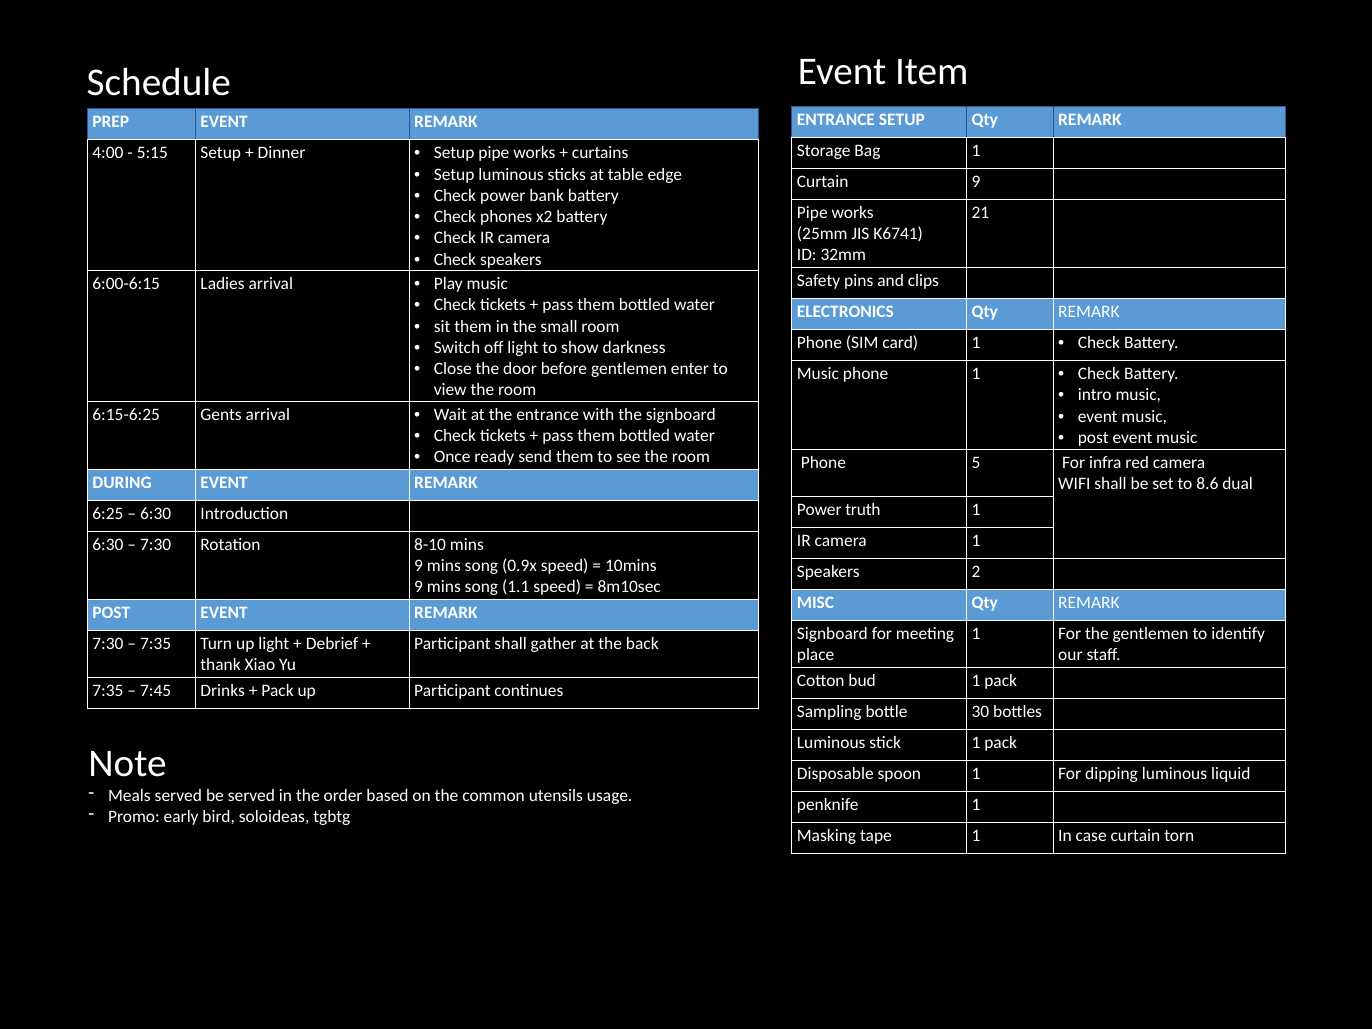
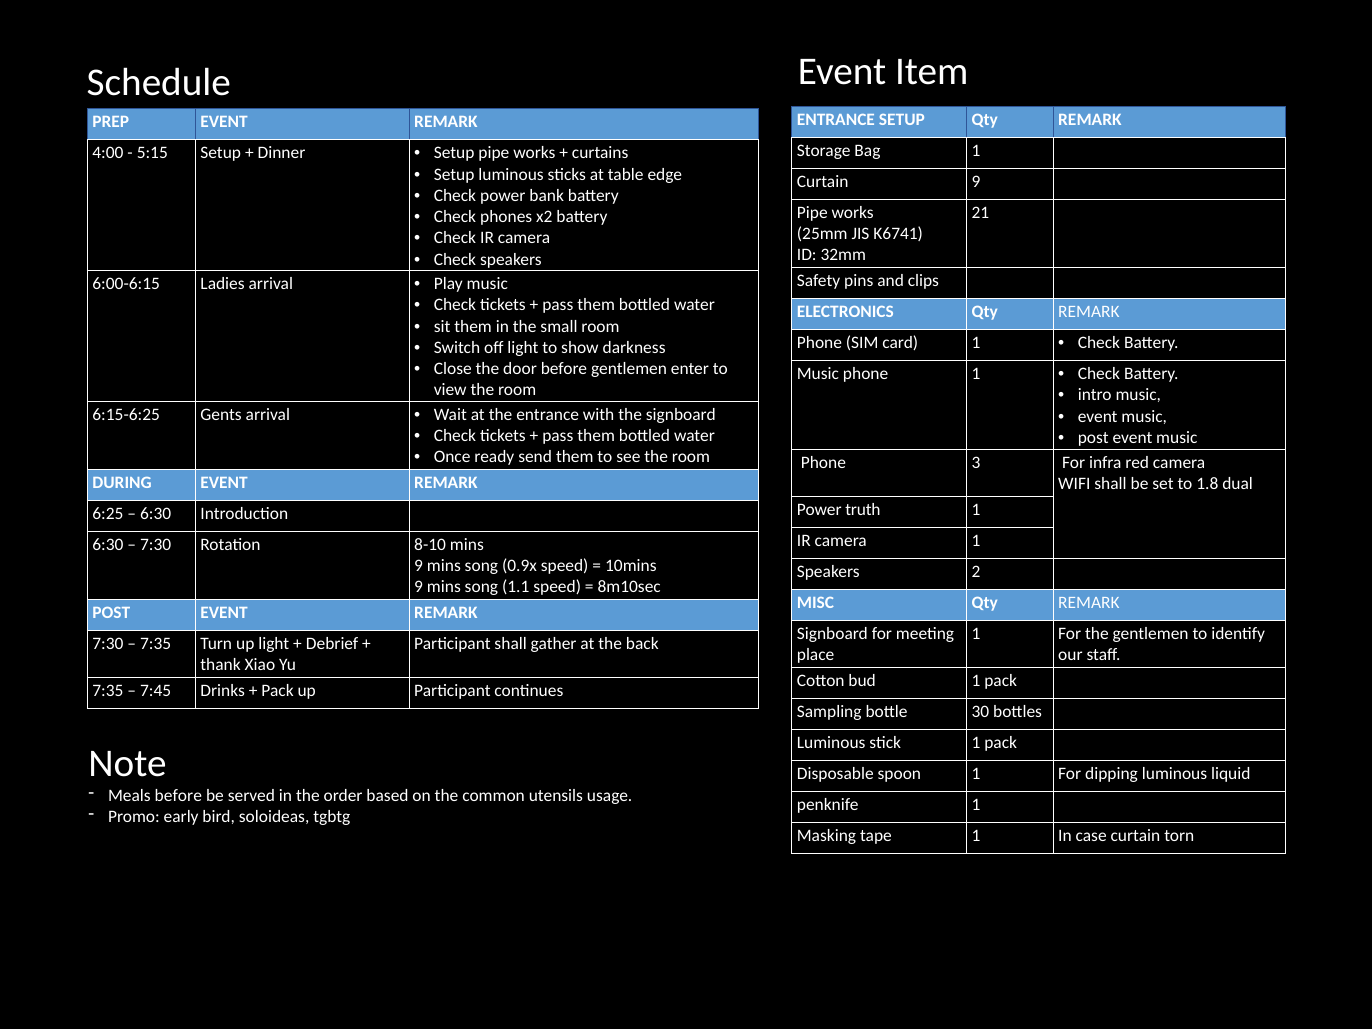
5: 5 -> 3 (976, 463)
8.6: 8.6 -> 1.8 (1207, 484)
Meals served: served -> before (178, 796)
